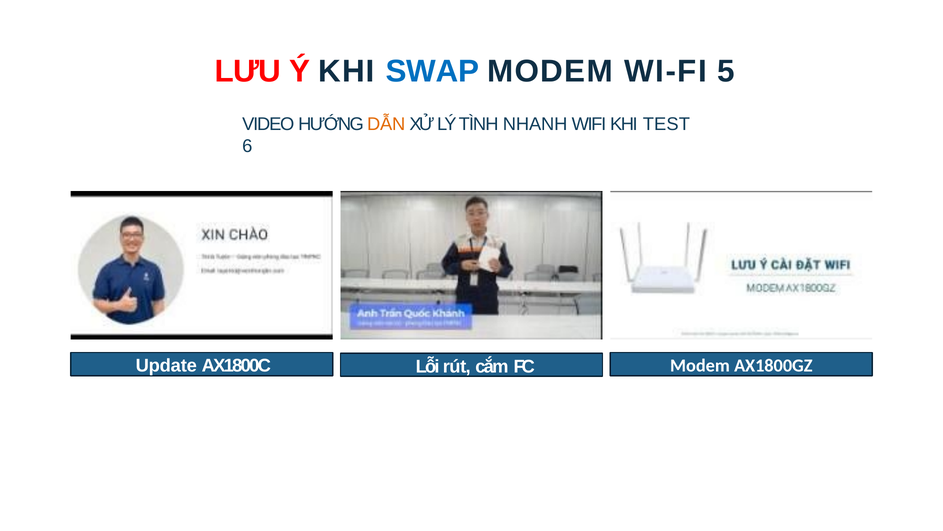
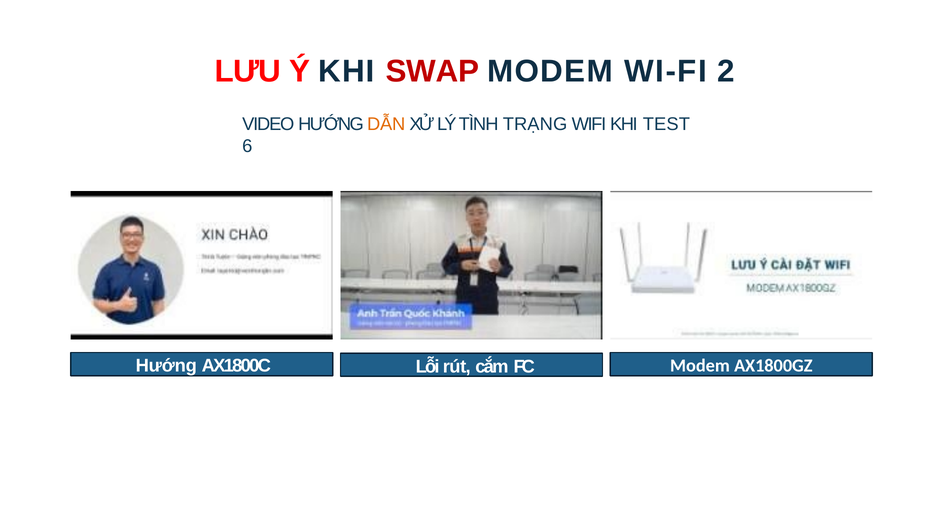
SWAP colour: blue -> red (432, 71)
5: 5 -> 2 (726, 71)
NHANH: NHANH -> TRẠNG (535, 124)
Update: Update -> Hướng (166, 366)
